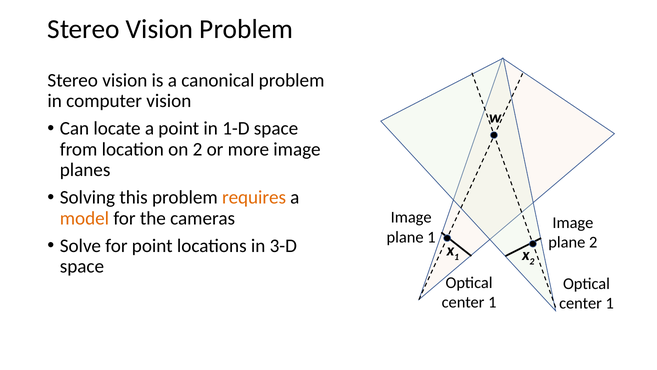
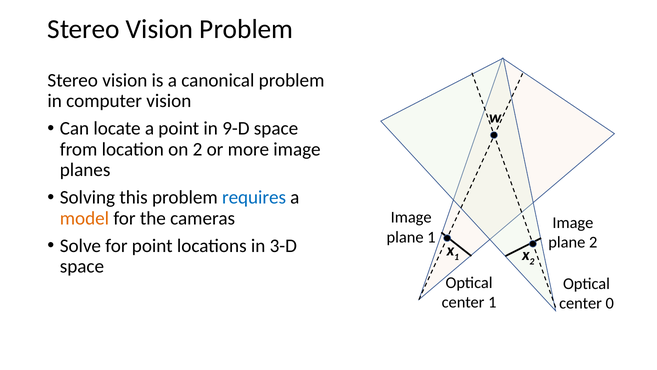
1-D: 1-D -> 9-D (236, 129)
requires colour: orange -> blue (254, 197)
1: 1 -> 0 (610, 303)
